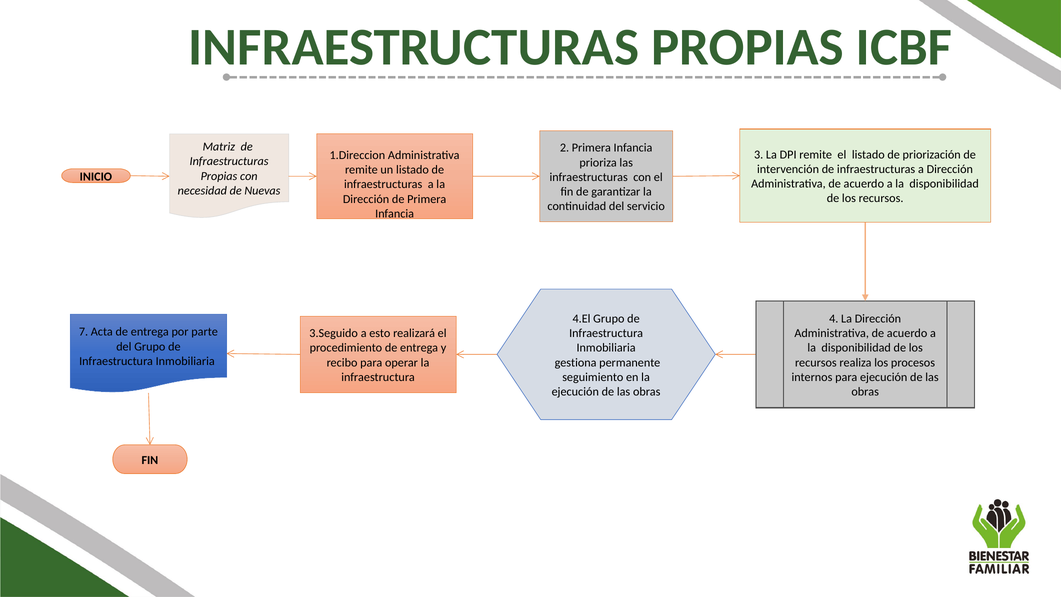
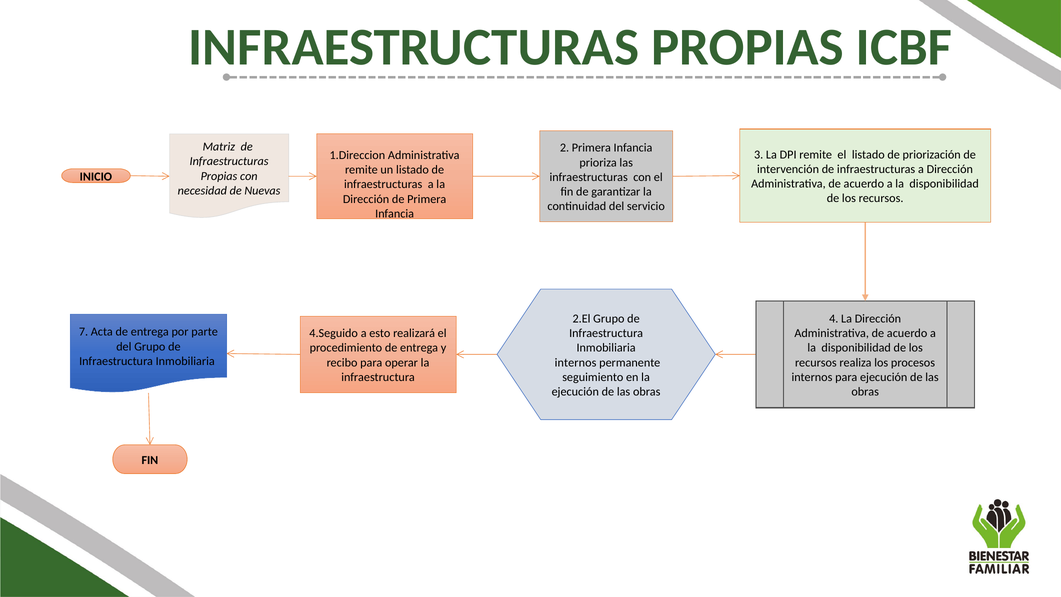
4.El: 4.El -> 2.El (582, 319)
3.Seguido: 3.Seguido -> 4.Seguido (334, 333)
gestiona: gestiona -> internos (576, 362)
